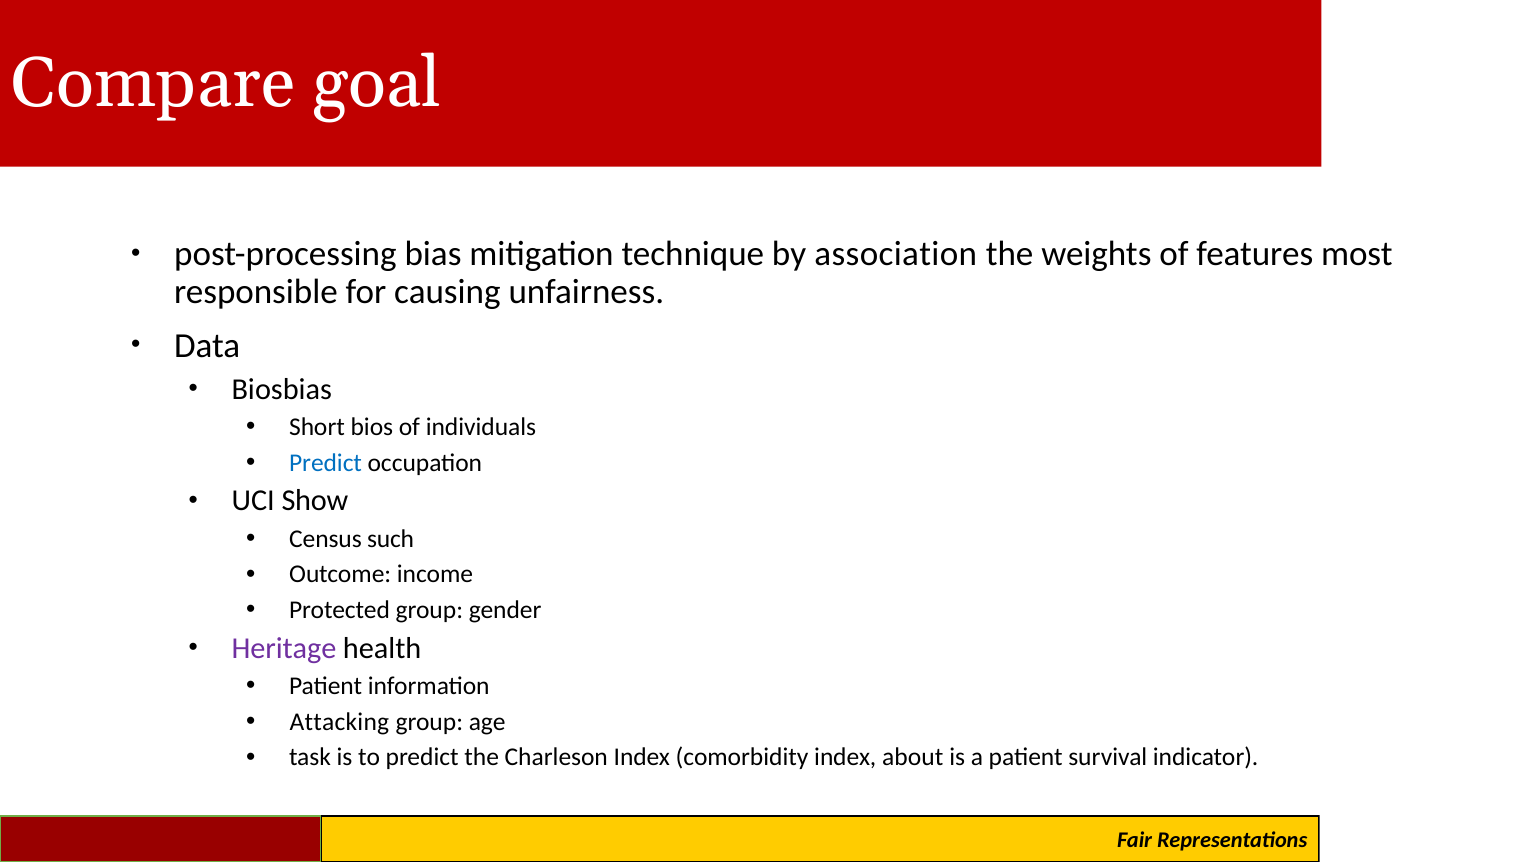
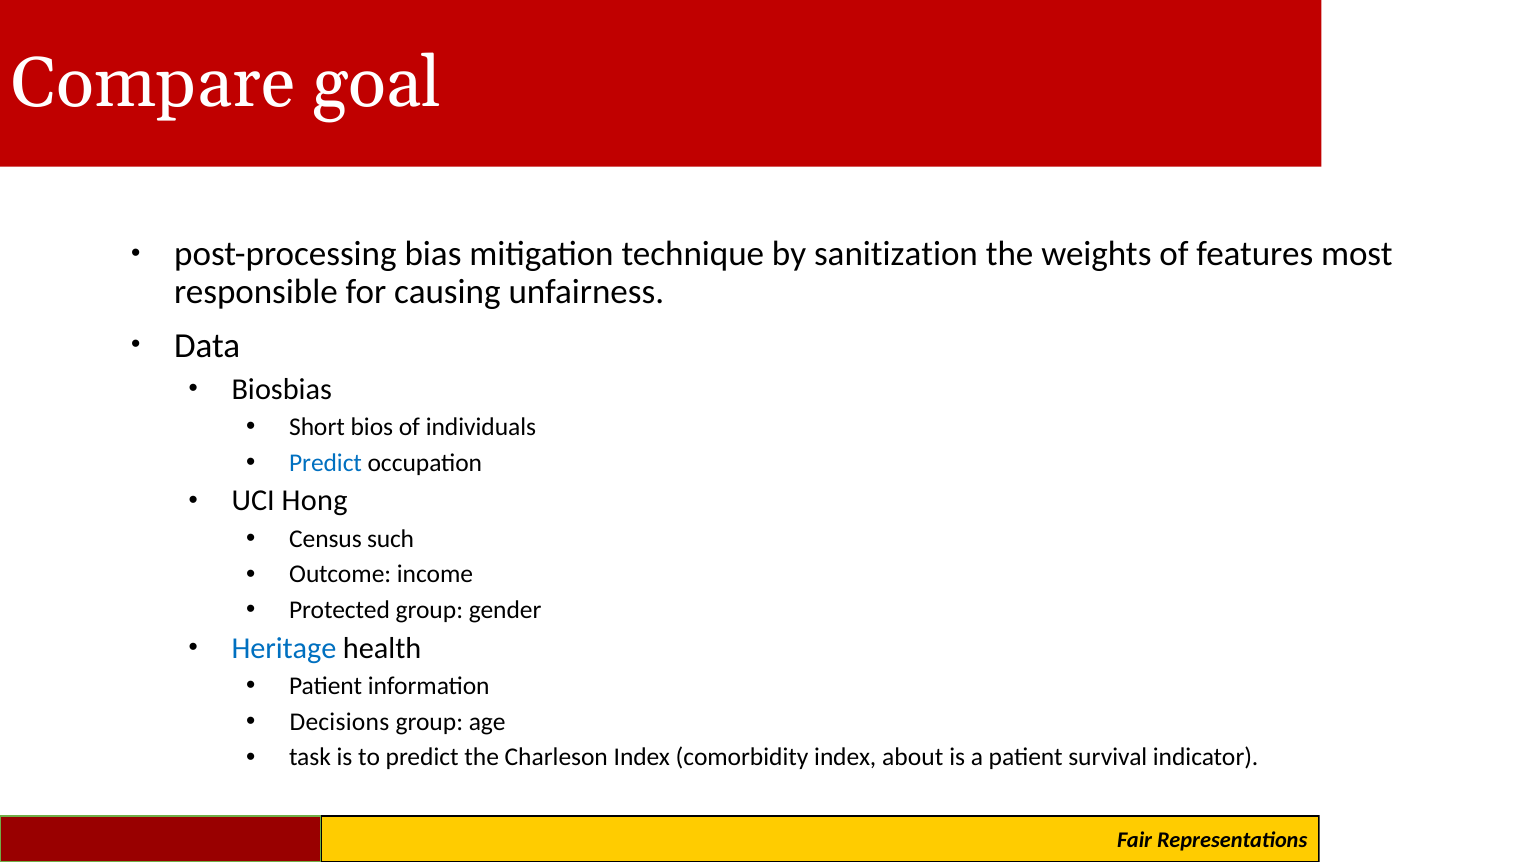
association: association -> sanitization (896, 254)
Show: Show -> Hong (315, 501)
Heritage colour: purple -> blue (284, 648)
Attacking: Attacking -> Decisions (339, 722)
